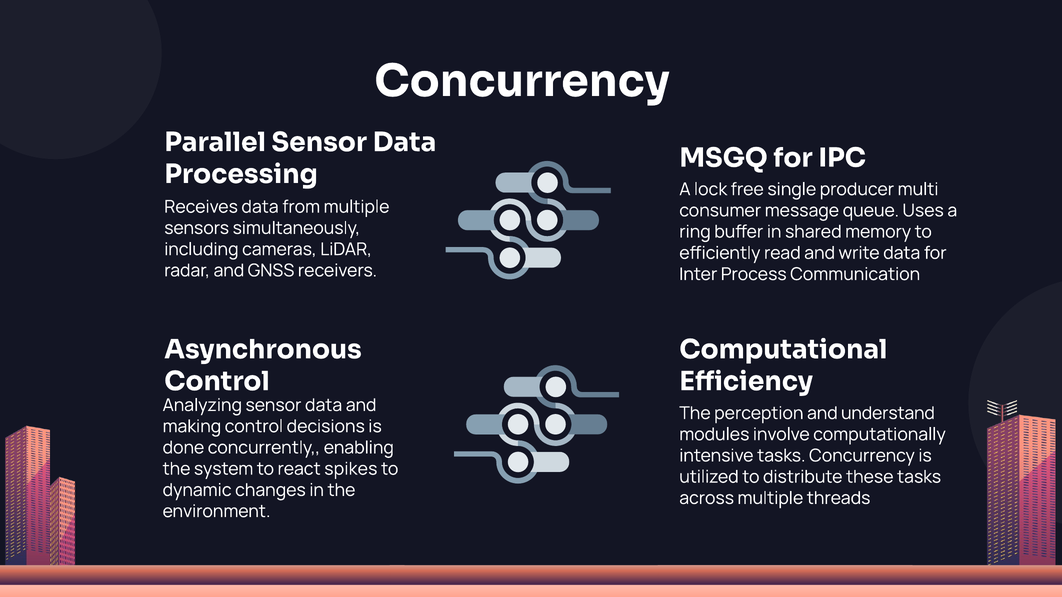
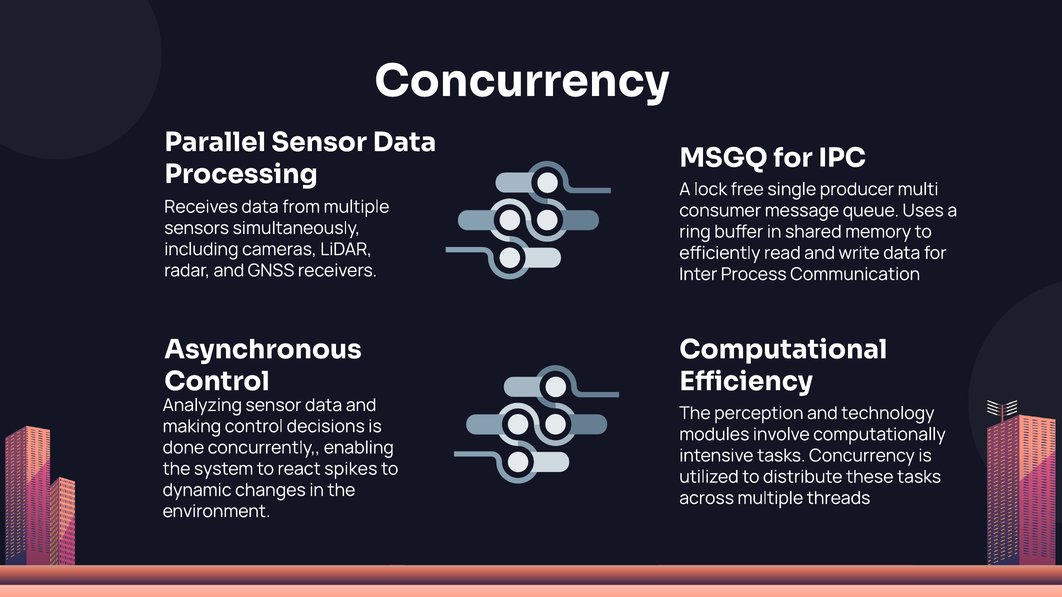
understand: understand -> technology (888, 413)
